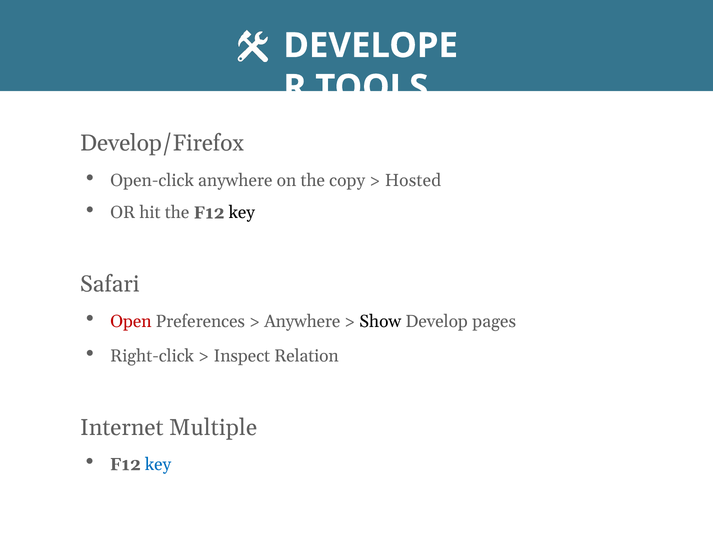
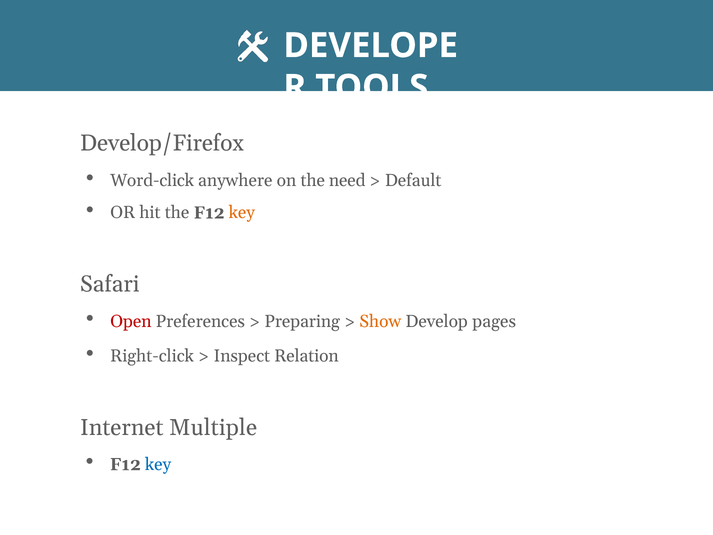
Open-click: Open-click -> Word-click (152, 181)
copy: copy -> need (347, 181)
Hosted: Hosted -> Default (413, 181)
key colour: black -> orange (242, 213)
Anywhere: Anywhere -> Preparing (302, 321)
Show colour: black -> orange (380, 321)
